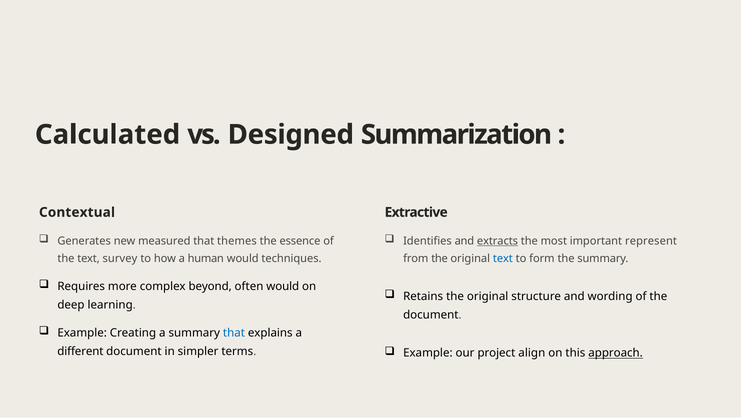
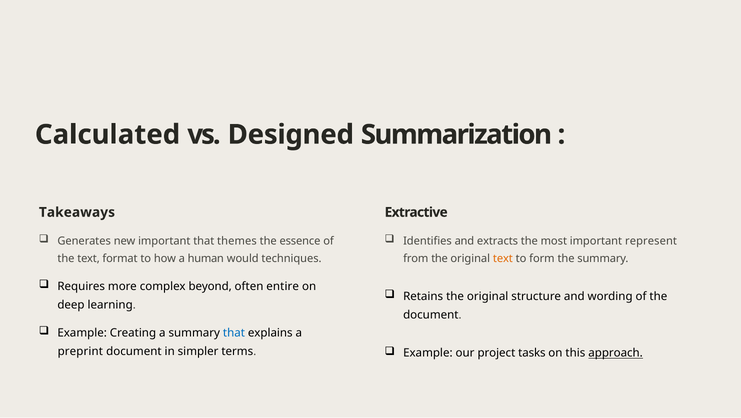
Contextual: Contextual -> Takeaways (77, 212)
new measured: measured -> important (164, 241)
extracts underline: present -> none (497, 241)
survey: survey -> format (120, 259)
text colour: blue -> orange (503, 259)
often would: would -> entire (283, 286)
align: align -> tasks (532, 353)
different: different -> preprint (80, 351)
